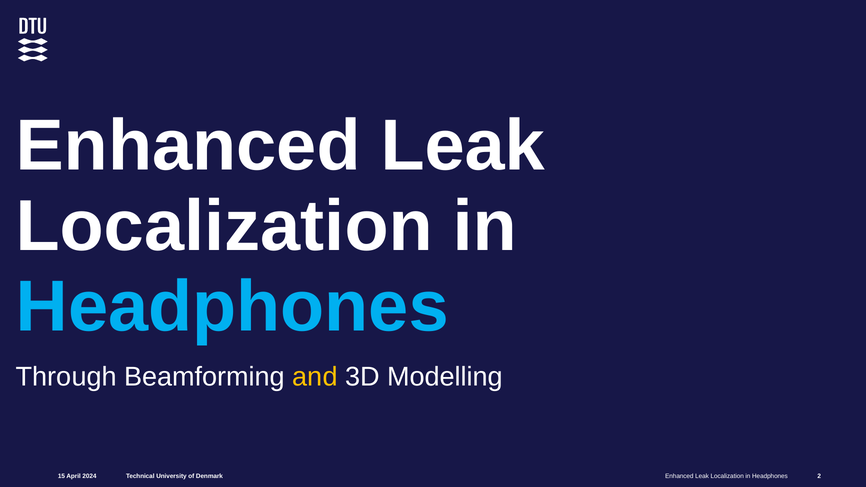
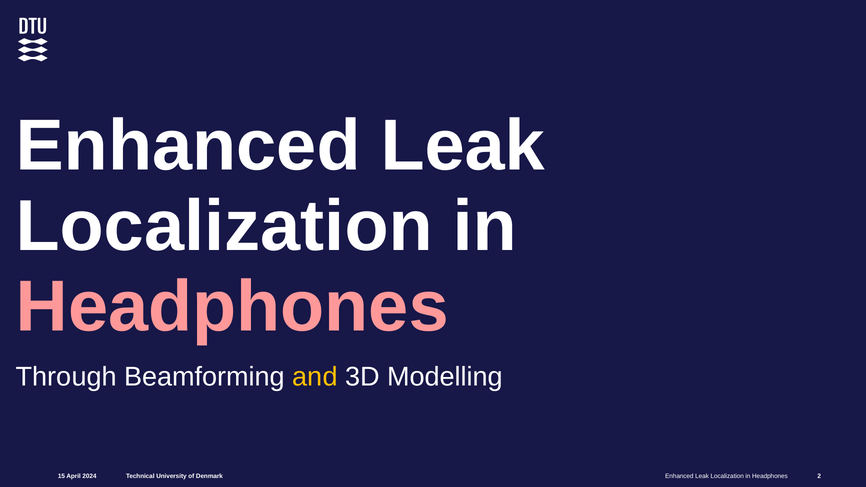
Headphones colour: light blue -> pink (232, 307)
